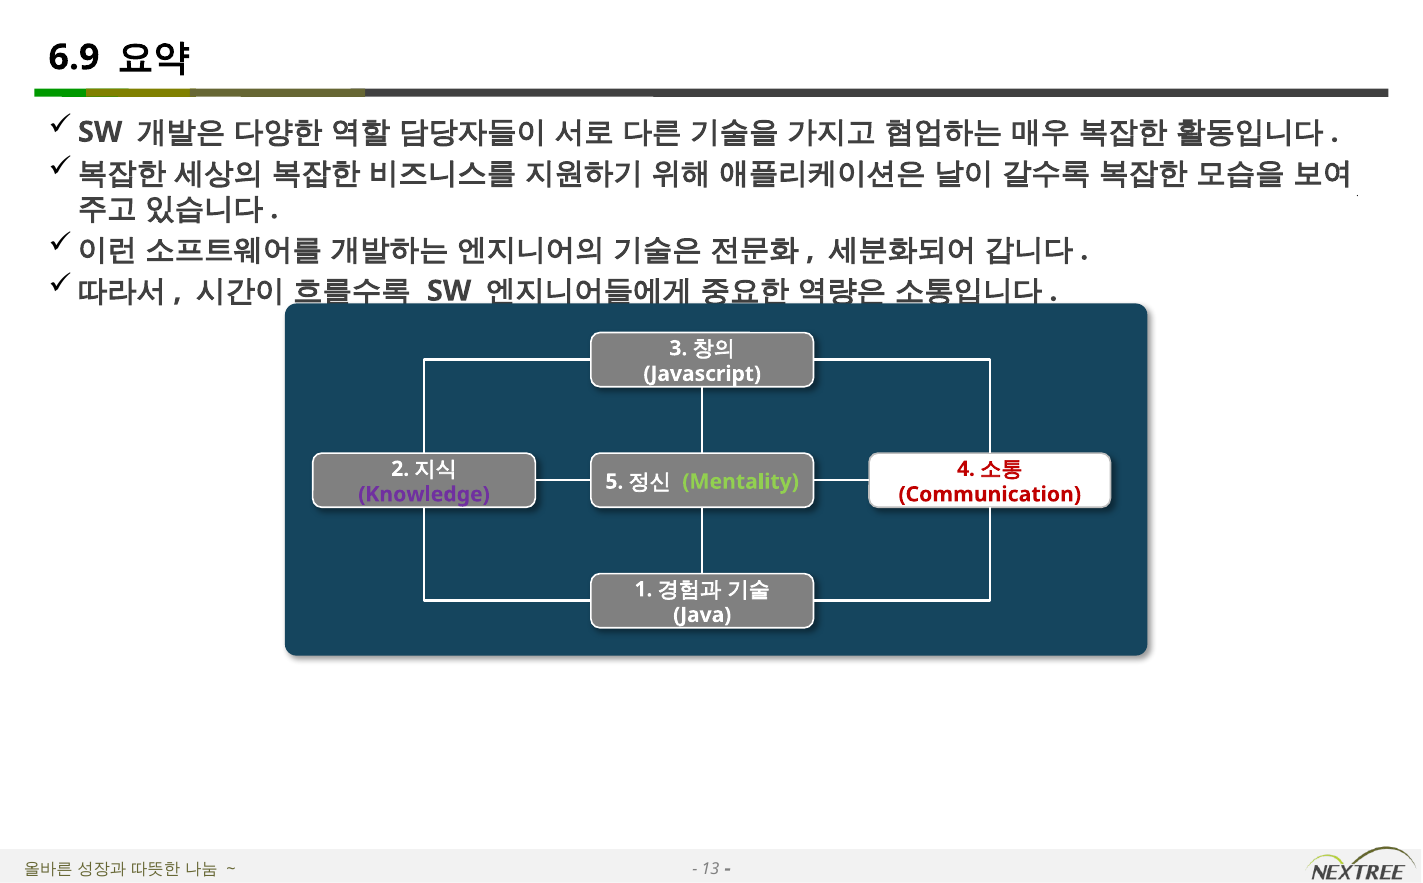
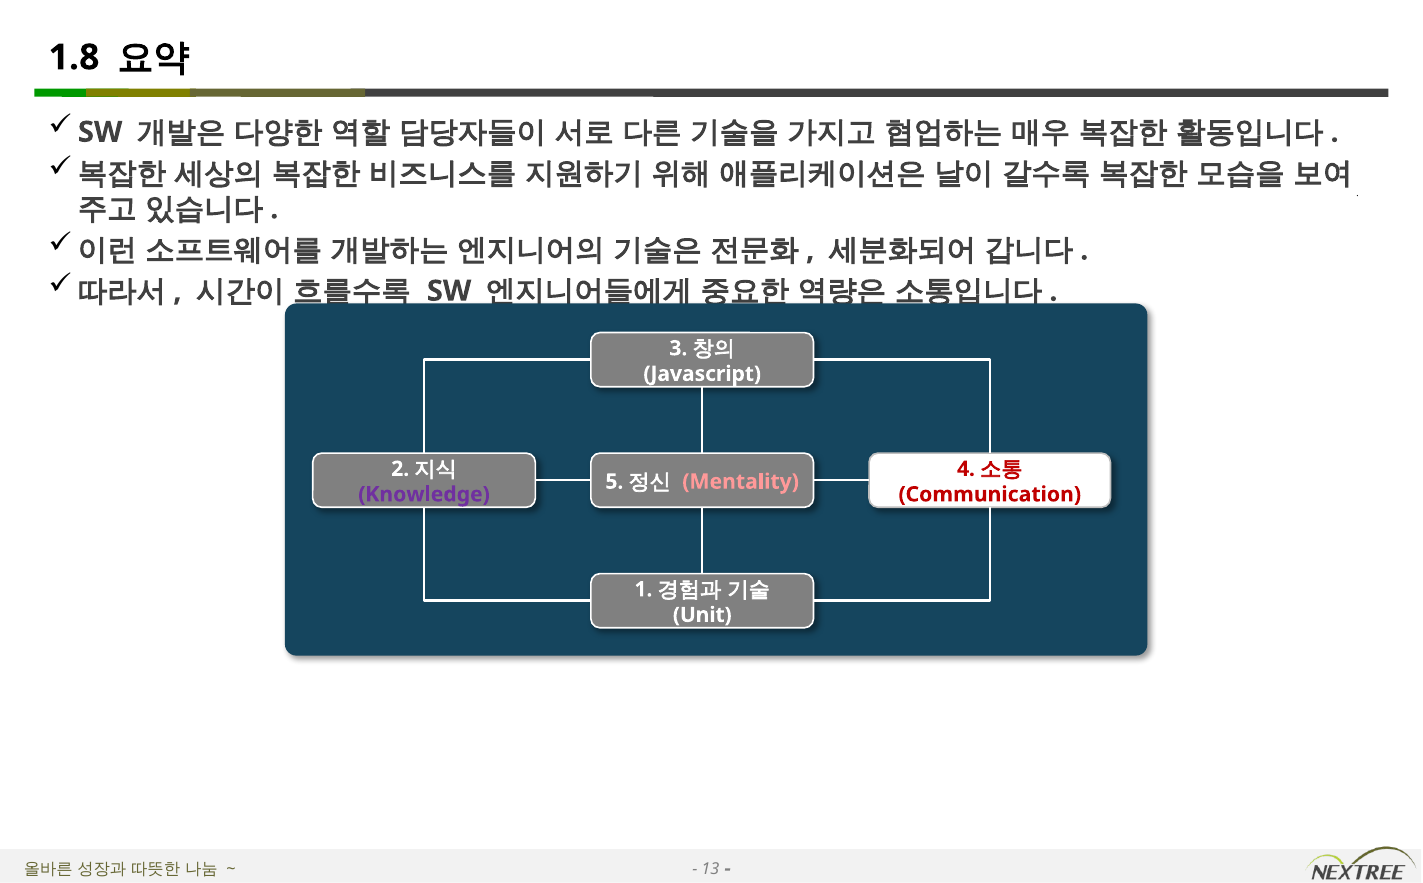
6.9: 6.9 -> 1.8 (74, 57)
Mentality colour: light green -> pink (741, 482)
Java: Java -> Unit (702, 615)
